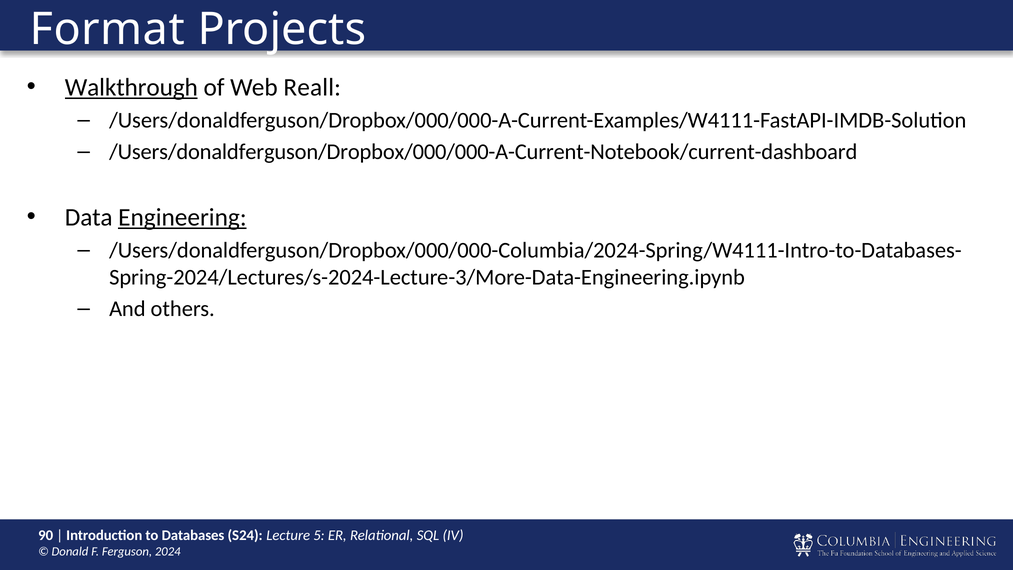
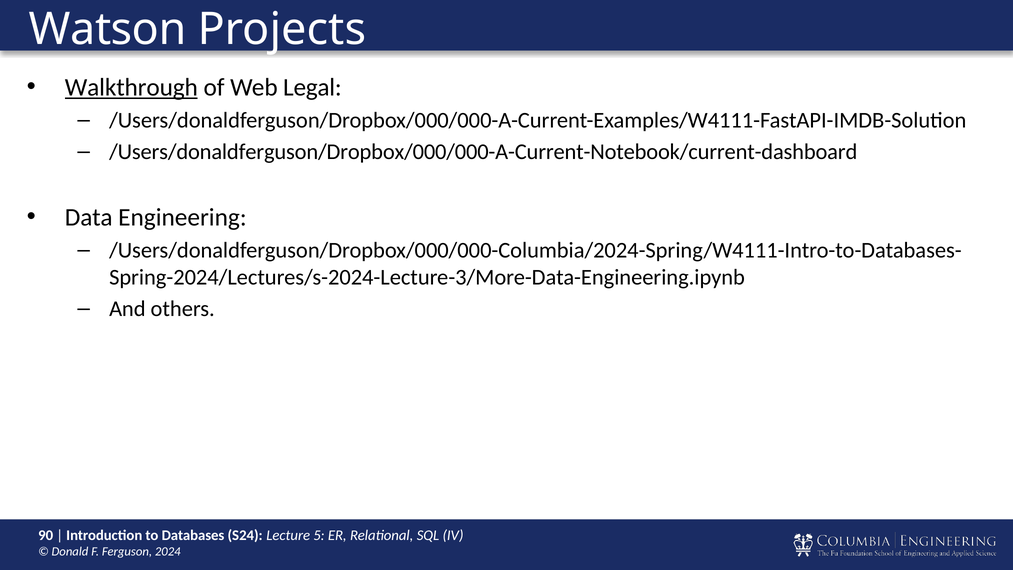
Format: Format -> Watson (108, 29)
Reall: Reall -> Legal (312, 87)
Engineering underline: present -> none (182, 217)
